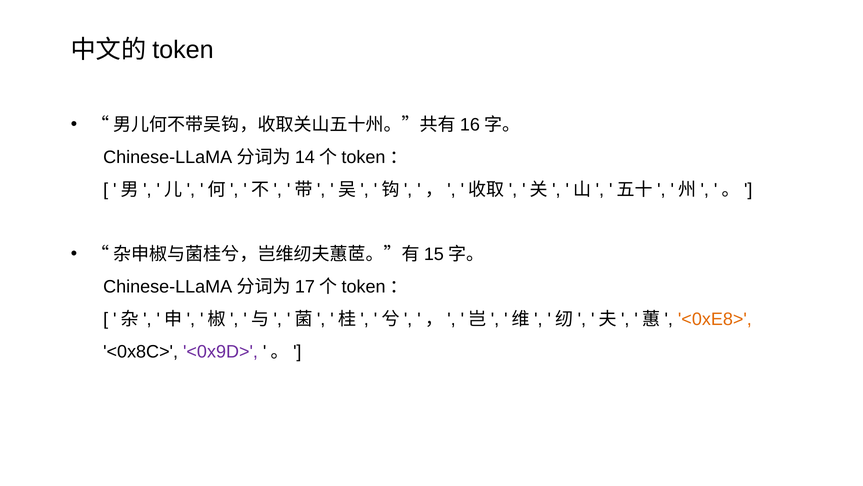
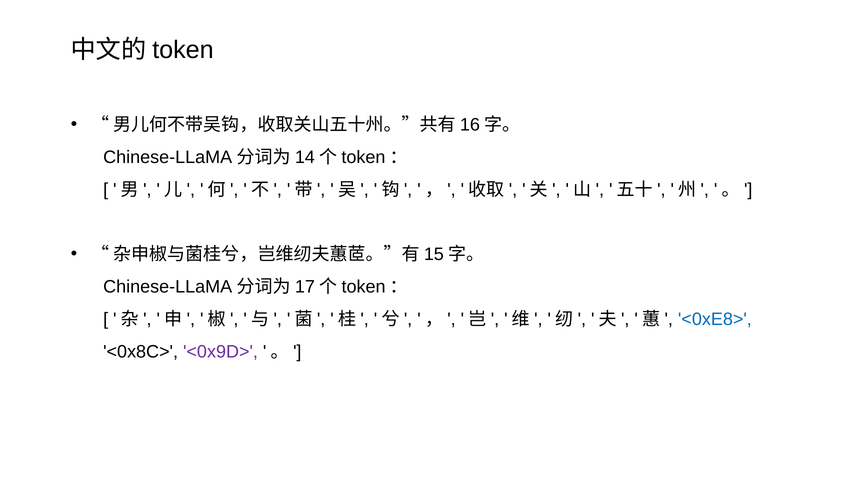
<0xE8> colour: orange -> blue (715, 319)
